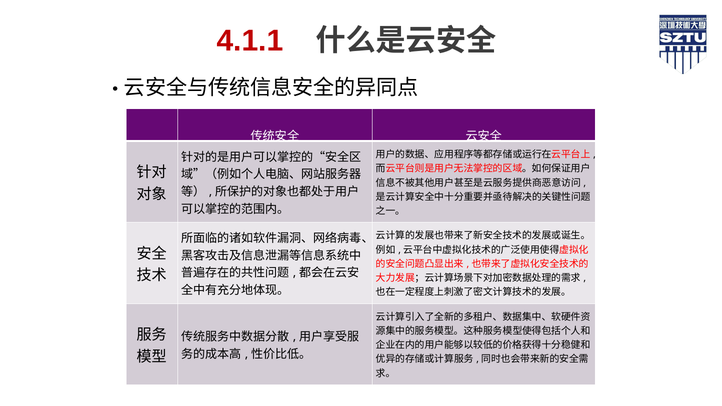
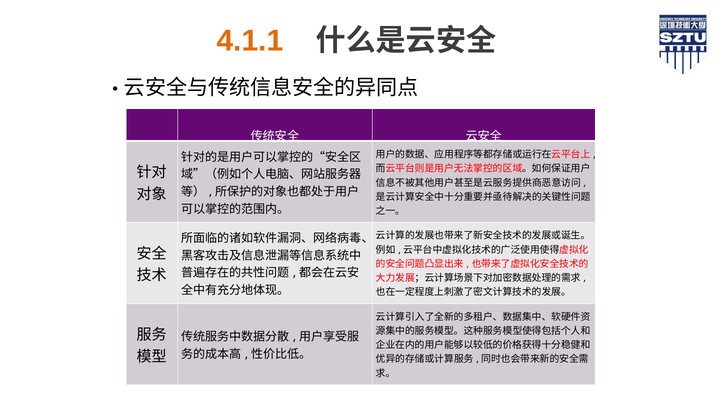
4.1.1 colour: red -> orange (250, 41)
